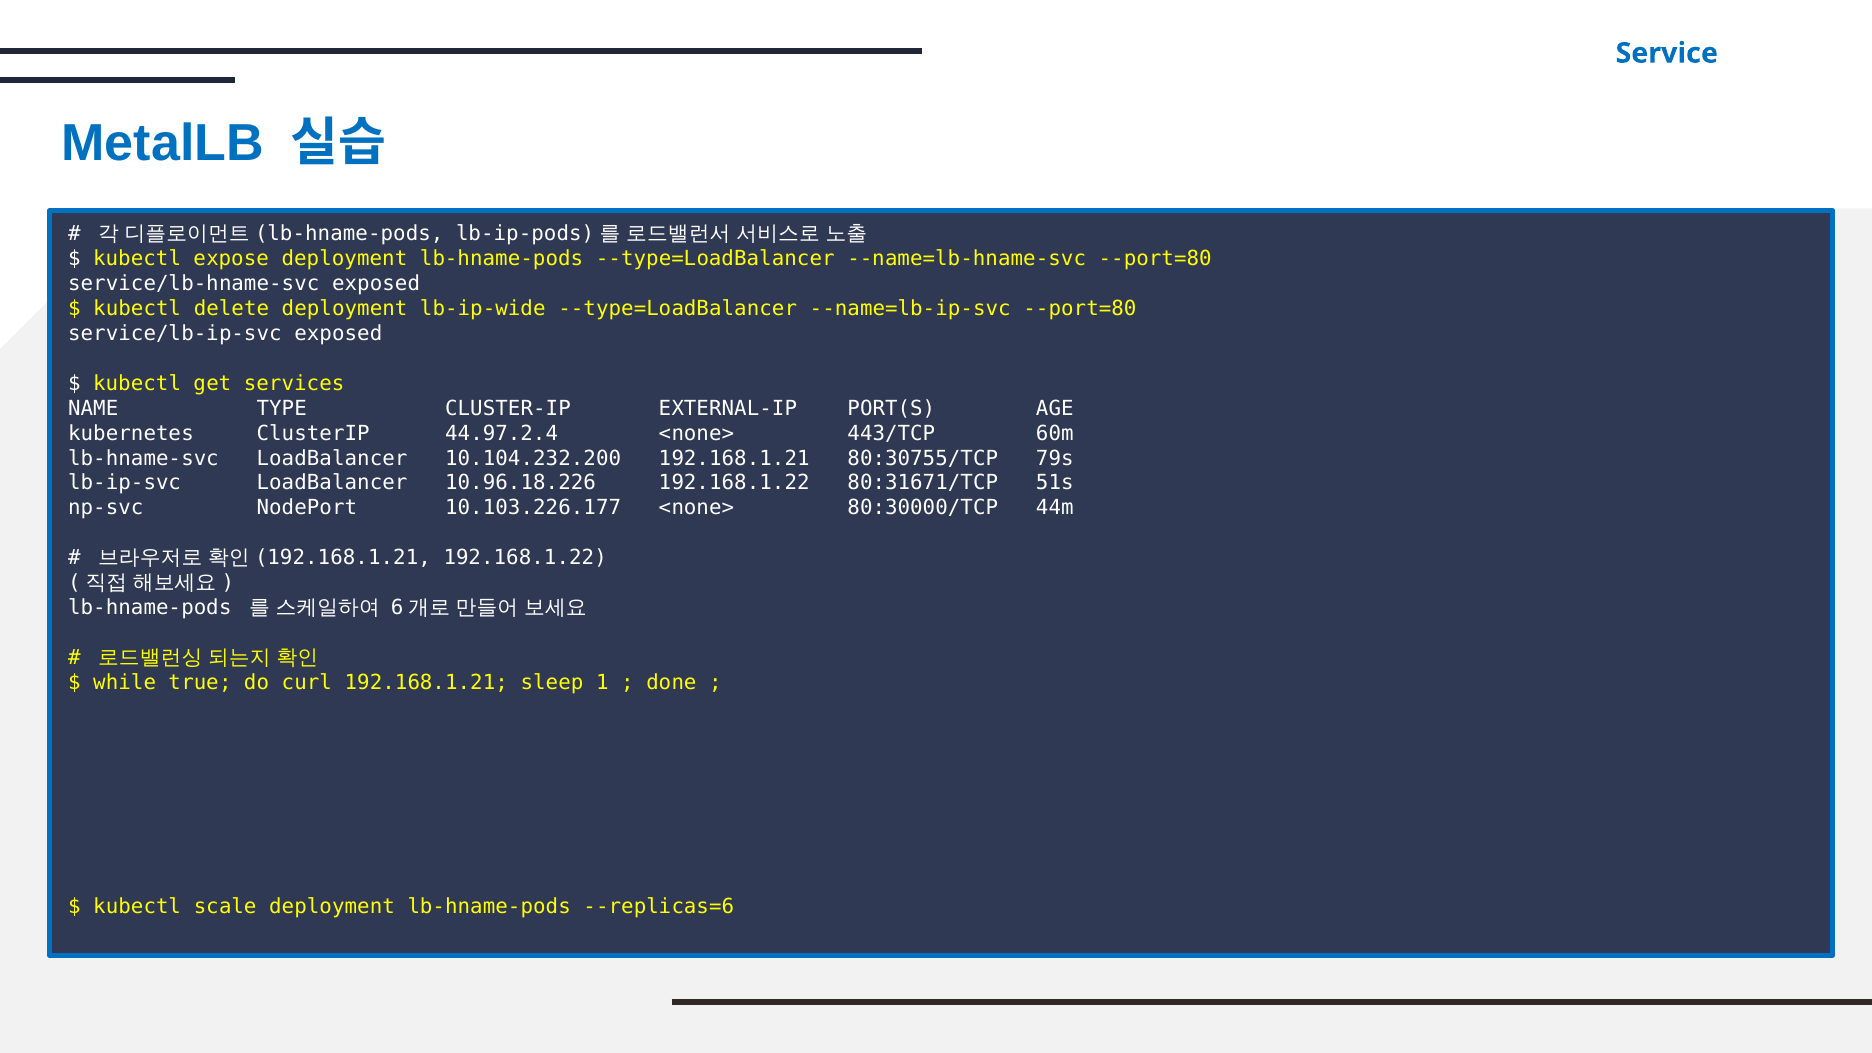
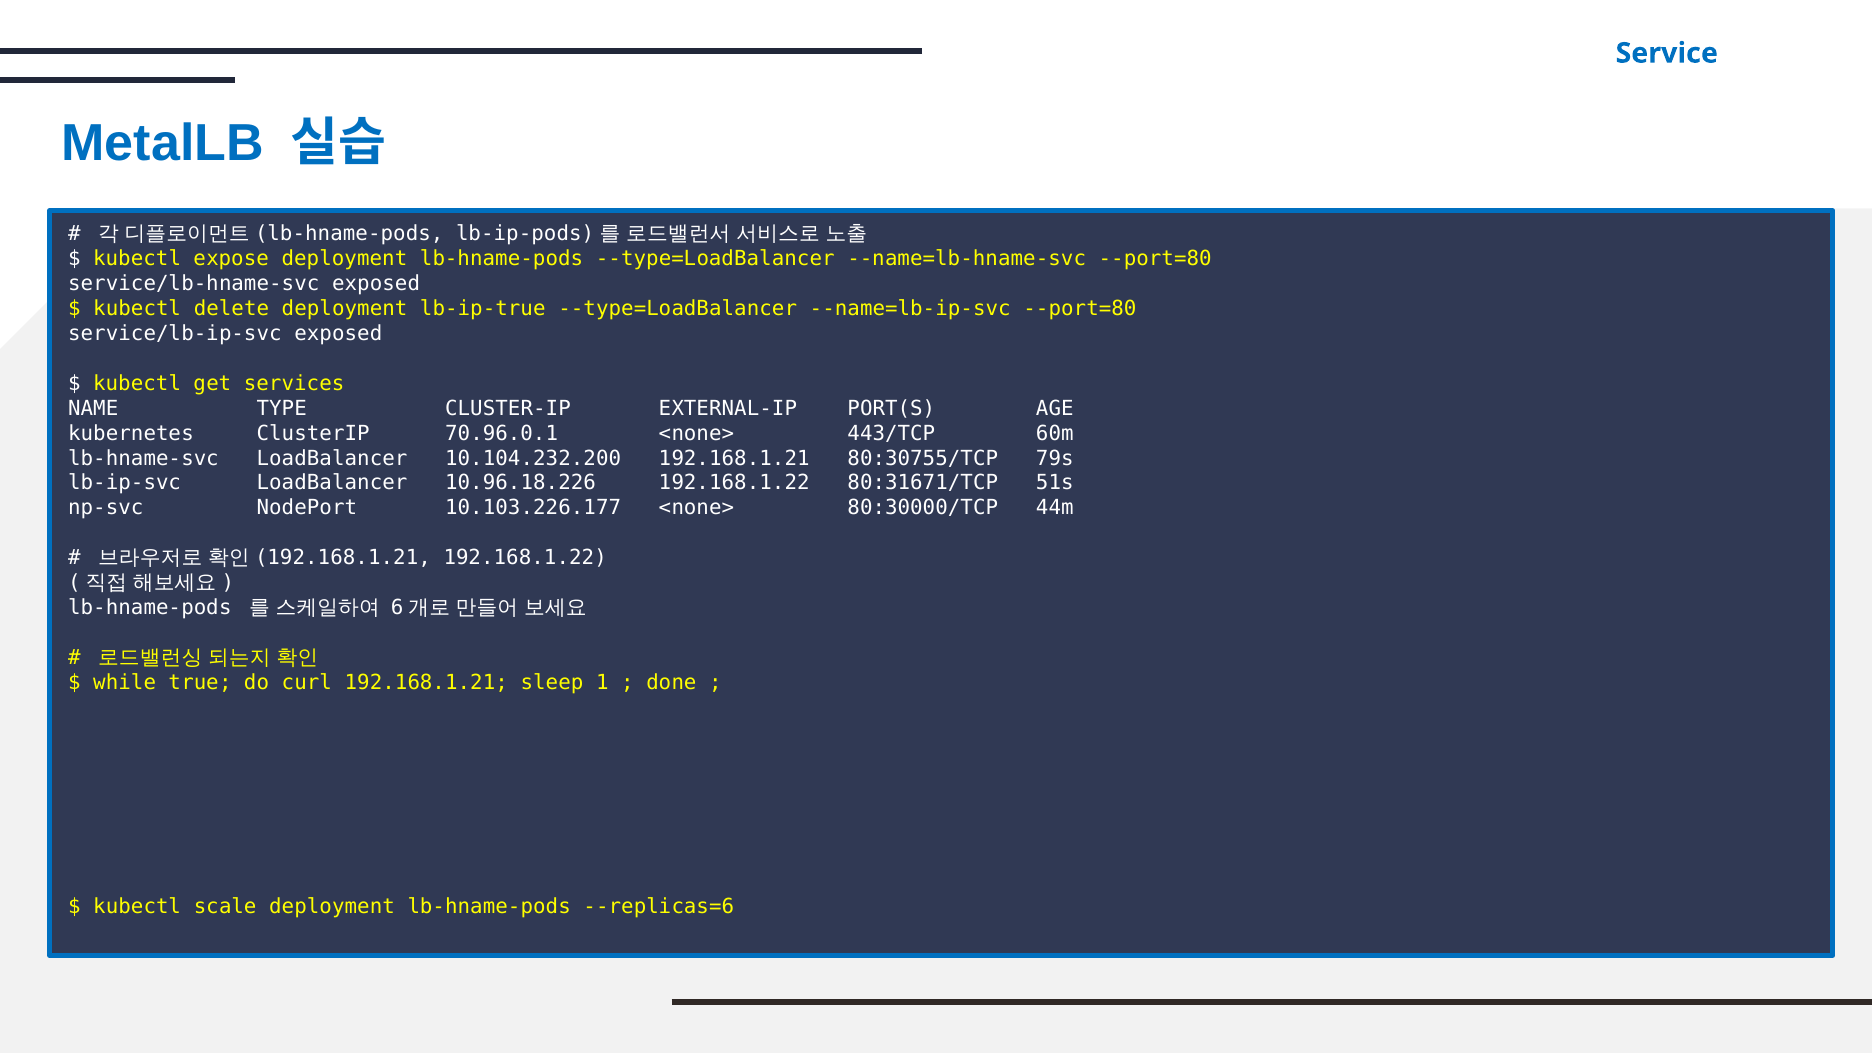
lb-ip-wide: lb-ip-wide -> lb-ip-true (483, 309)
44.97.2.4: 44.97.2.4 -> 70.96.0.1 (502, 433)
